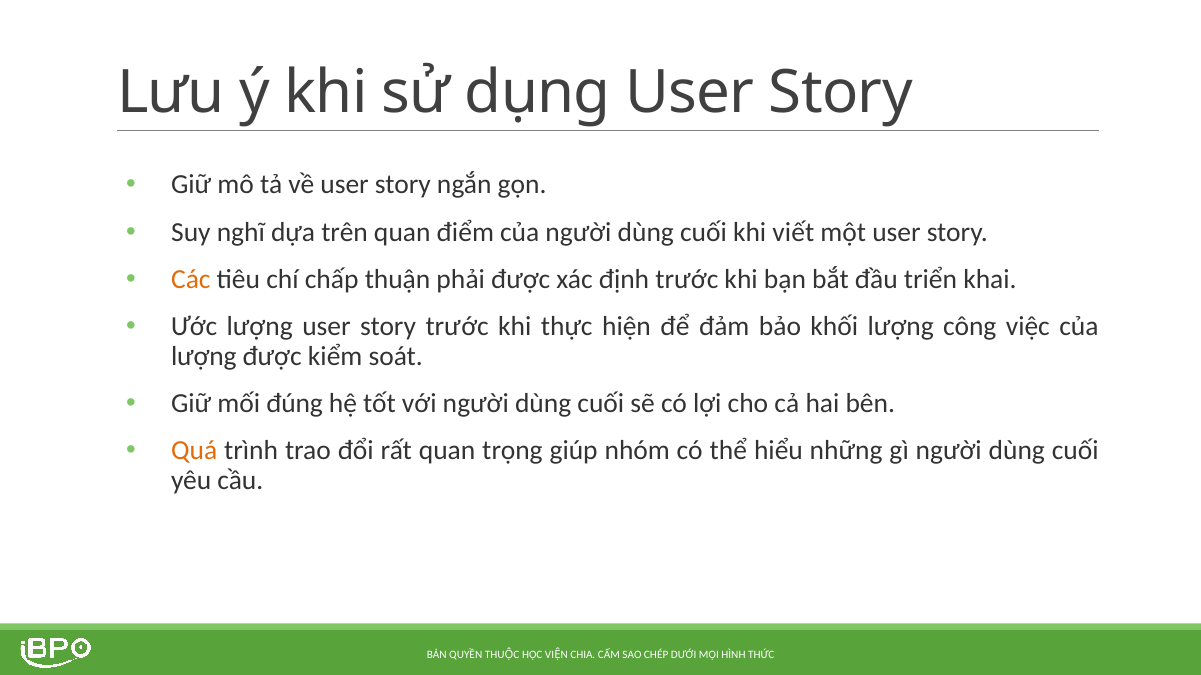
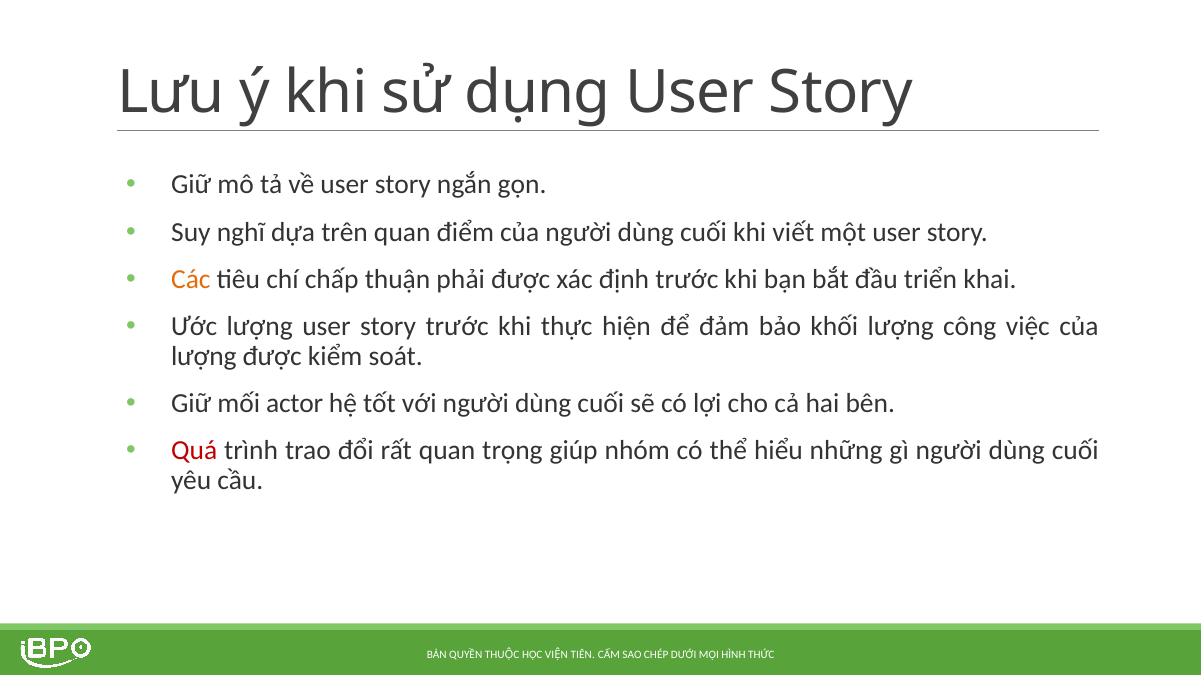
đúng: đúng -> actor (295, 403)
Quá colour: orange -> red (194, 451)
CHIA: CHIA -> TIÊN (583, 655)
